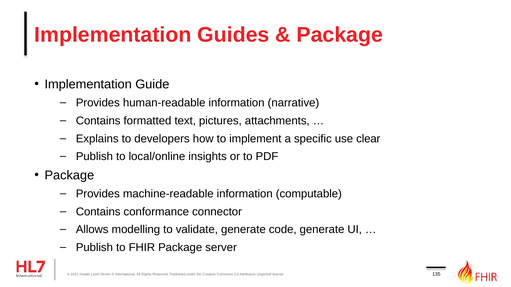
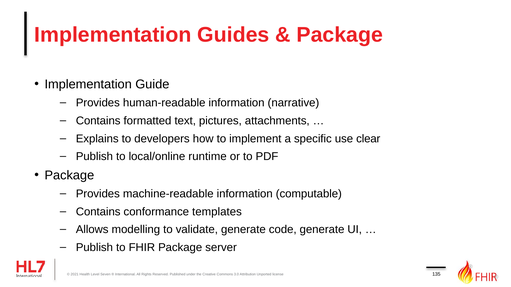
insights: insights -> runtime (208, 157)
connector: connector -> templates (217, 212)
